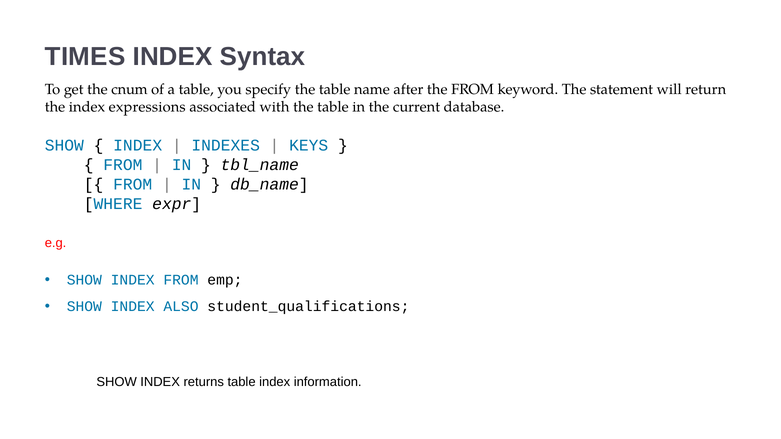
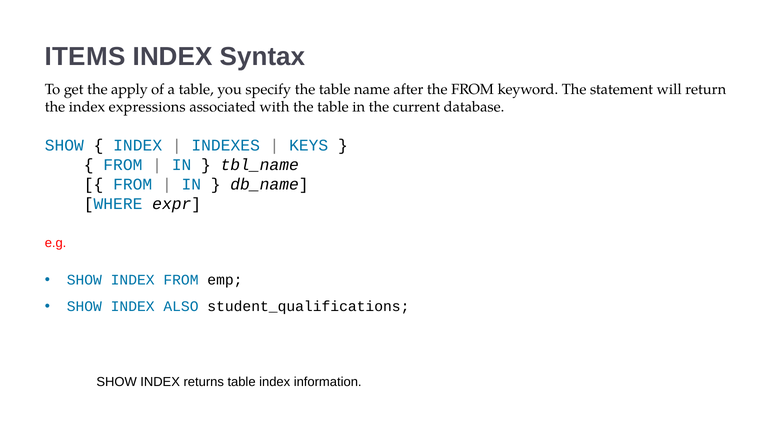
TIMES: TIMES -> ITEMS (85, 57)
cnum: cnum -> apply (129, 89)
